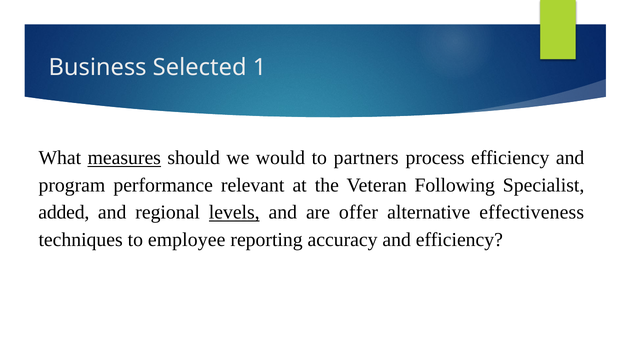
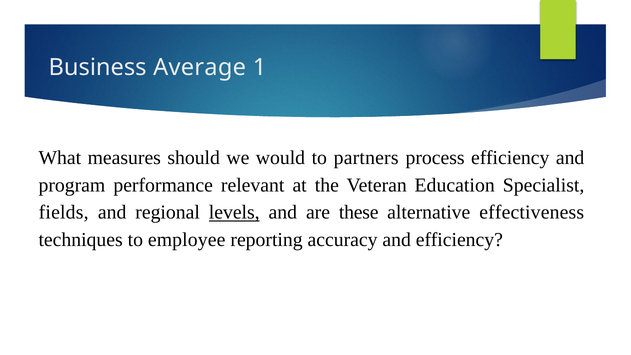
Selected: Selected -> Average (200, 67)
measures underline: present -> none (124, 158)
Following: Following -> Education (455, 185)
added: added -> fields (64, 212)
offer: offer -> these (359, 212)
